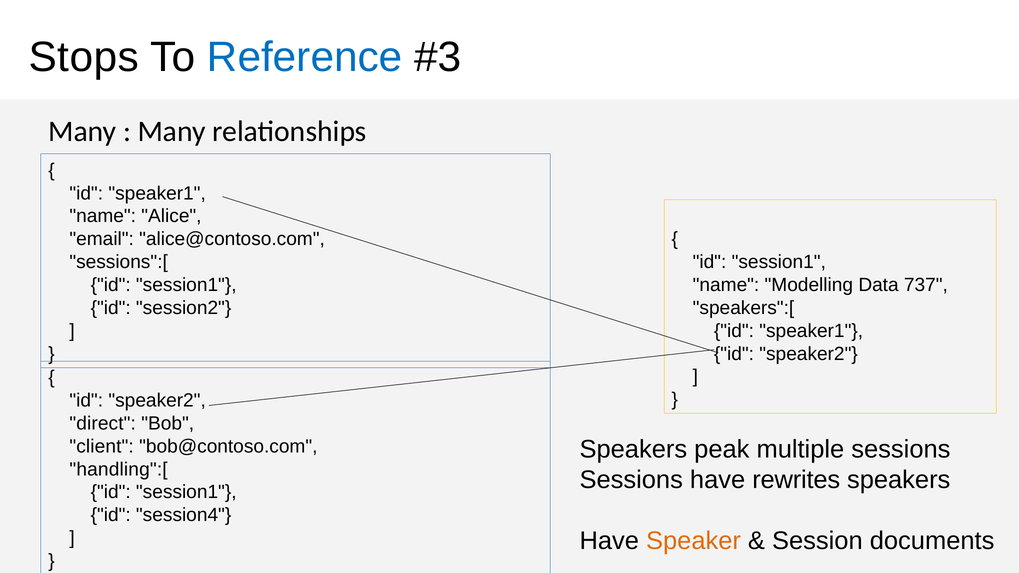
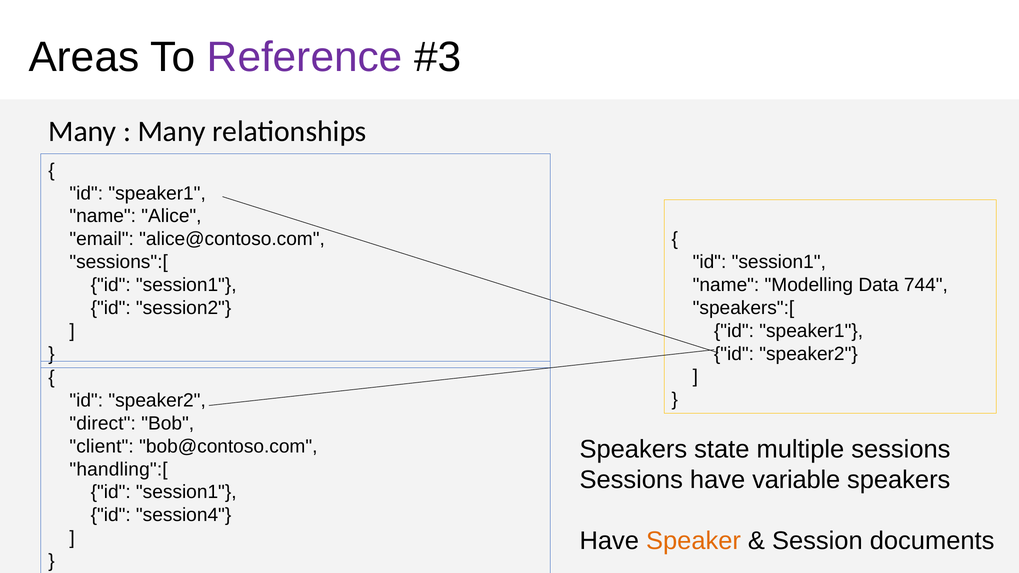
Stops: Stops -> Areas (84, 57)
Reference colour: blue -> purple (305, 57)
737: 737 -> 744 (926, 285)
peak: peak -> state (722, 449)
rewrites: rewrites -> variable (796, 480)
